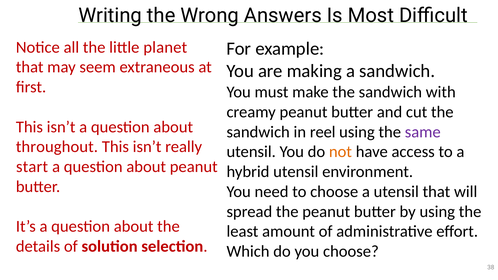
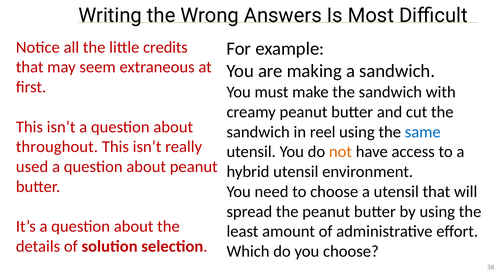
planet: planet -> credits (165, 47)
same colour: purple -> blue (423, 132)
start: start -> used (32, 167)
